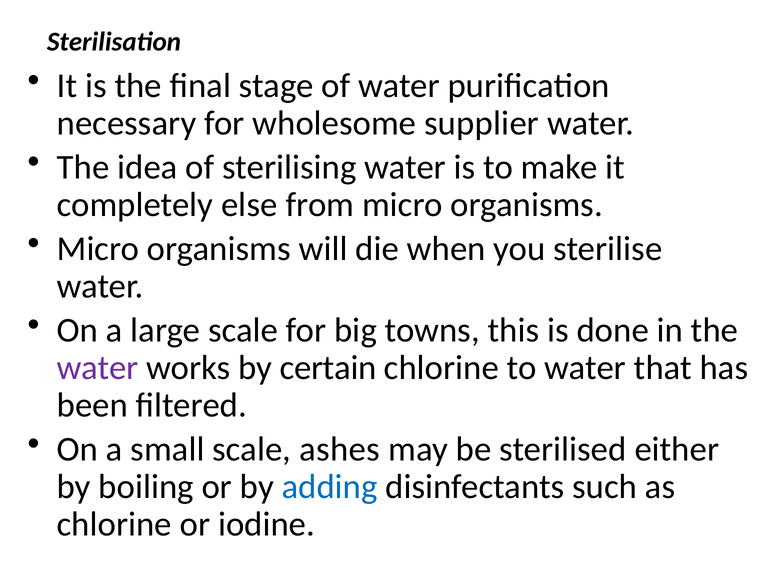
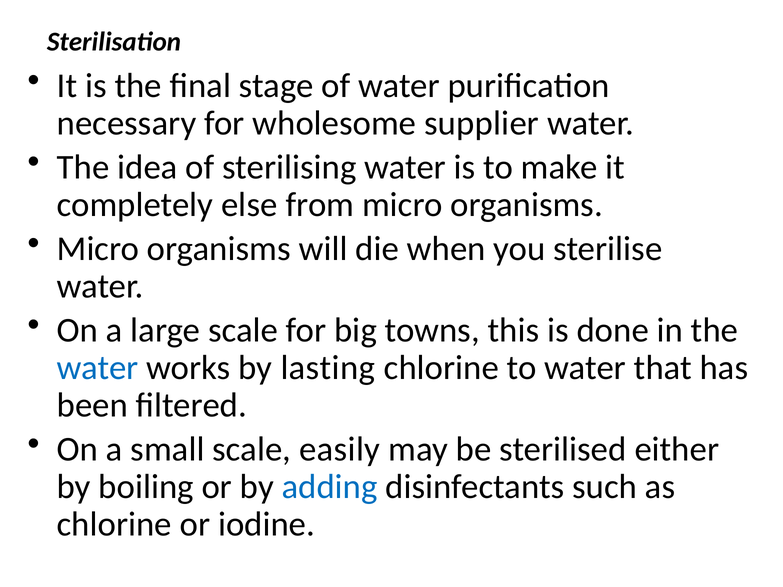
water colour: purple -> blue (98, 368)
certain: certain -> lasting (328, 368)
ashes: ashes -> easily (340, 449)
